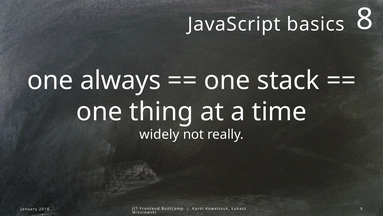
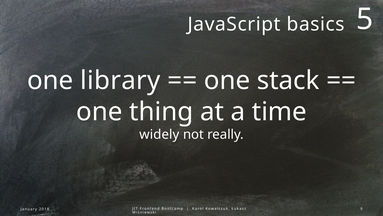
8: 8 -> 5 (365, 19)
always: always -> library (120, 80)
